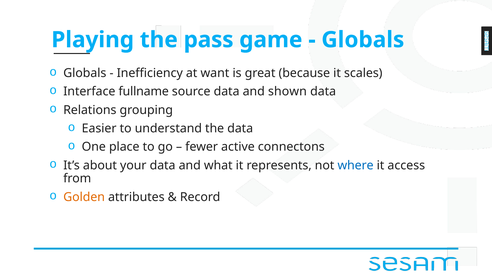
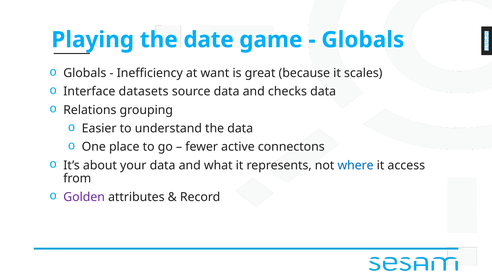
pass: pass -> date (209, 40)
fullname: fullname -> datasets (144, 92)
shown: shown -> checks (287, 92)
Golden colour: orange -> purple (84, 197)
